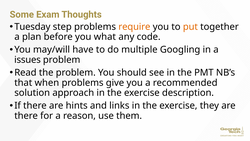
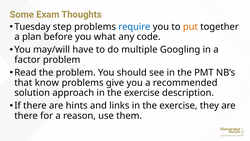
require colour: orange -> blue (134, 27)
issues: issues -> factor (27, 60)
when: when -> know (47, 82)
